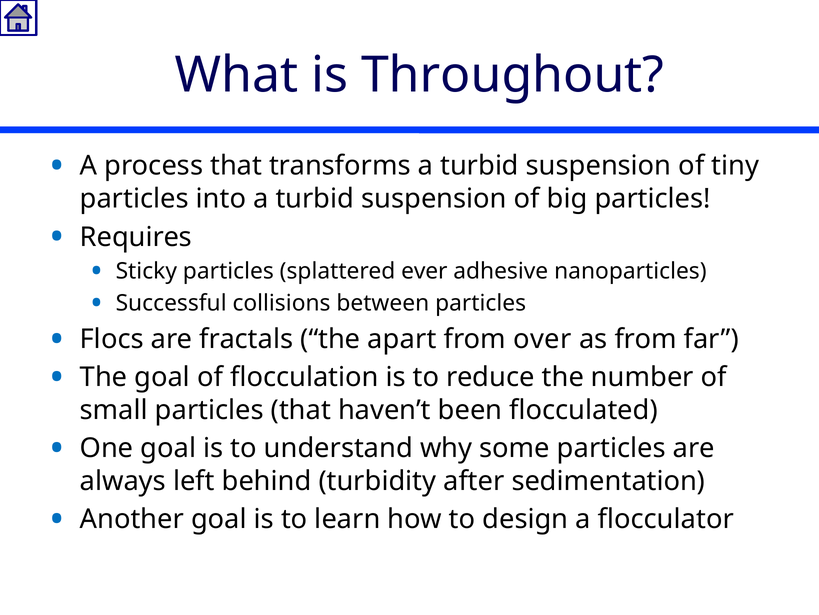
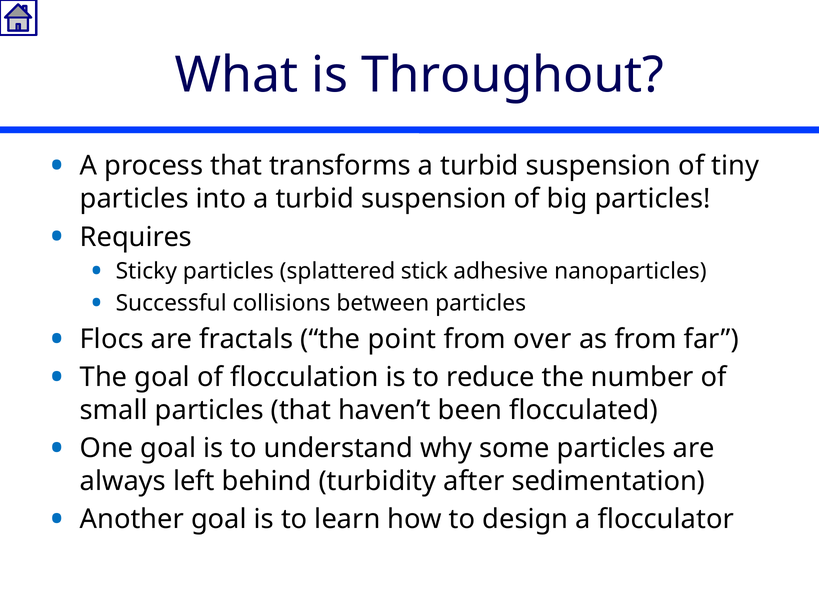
ever: ever -> stick (424, 271)
apart: apart -> point (402, 339)
